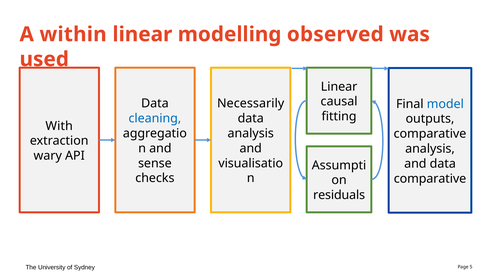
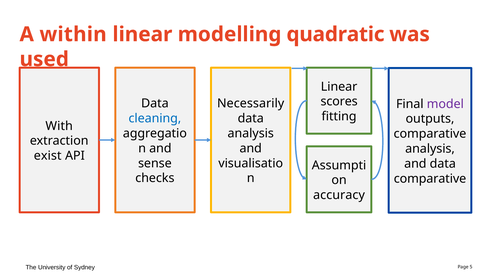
observed: observed -> quadratic (335, 34)
causal: causal -> scores (339, 102)
model colour: blue -> purple (445, 104)
wary: wary -> exist (48, 156)
residuals: residuals -> accuracy (339, 195)
